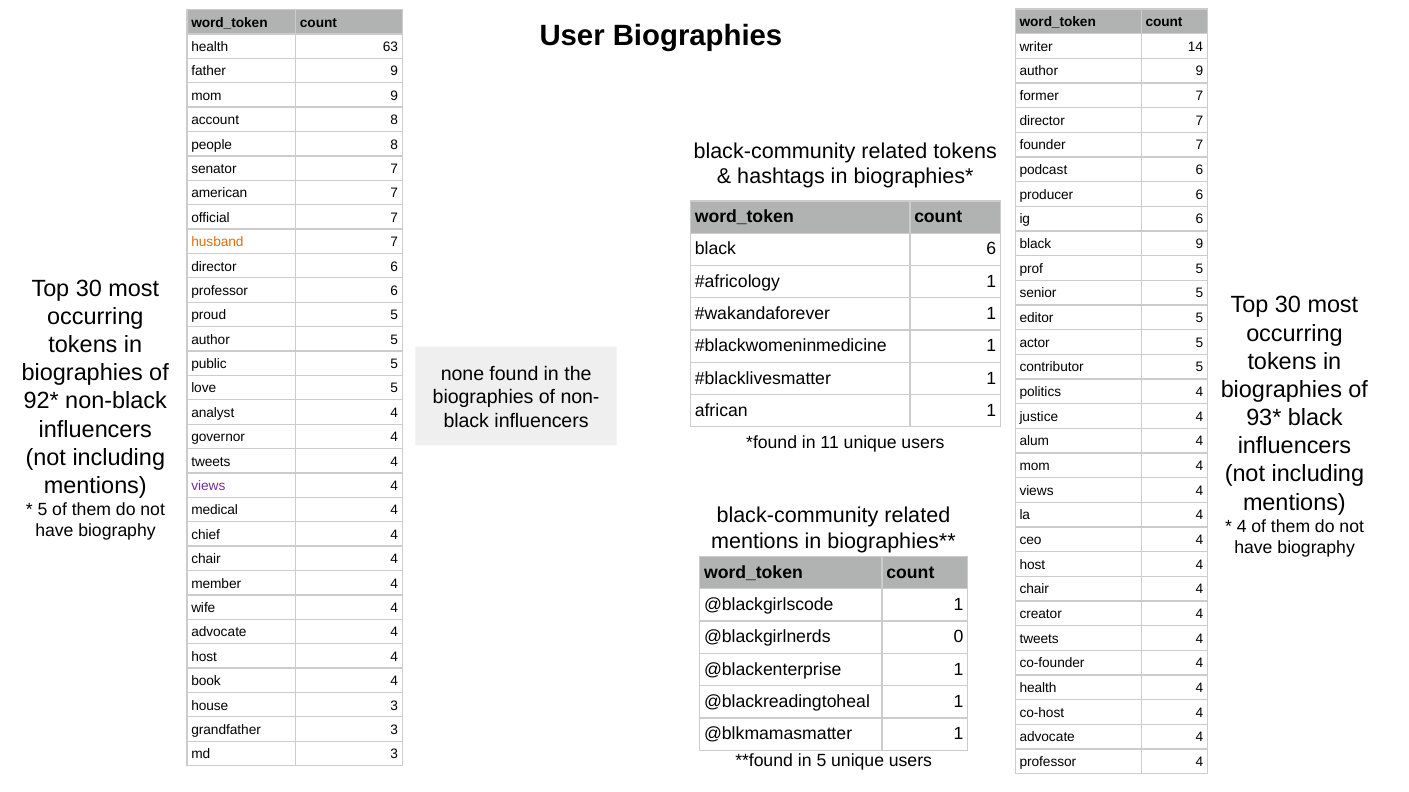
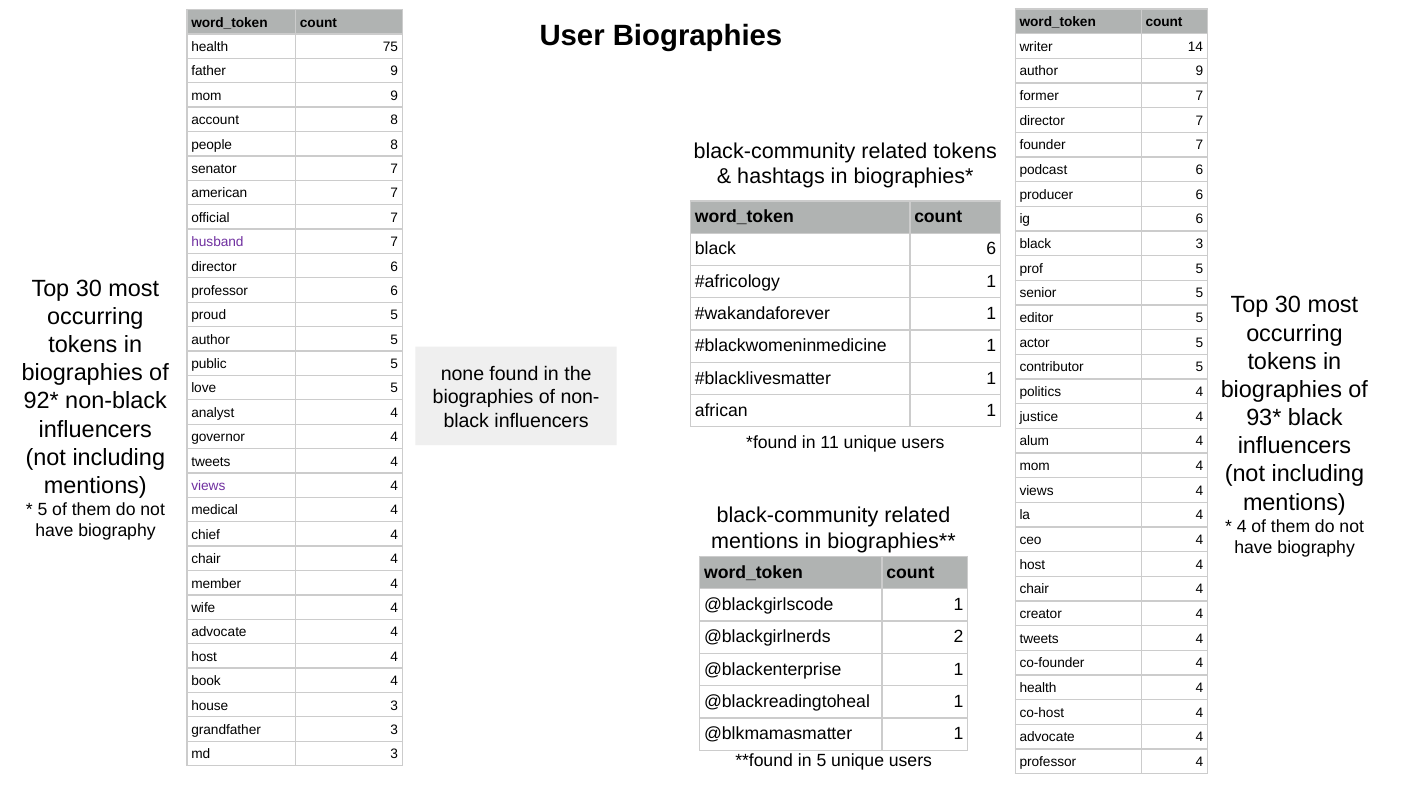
63: 63 -> 75 (391, 47)
husband colour: orange -> purple (217, 242)
black 9: 9 -> 3 (1199, 244)
0: 0 -> 2 (959, 638)
